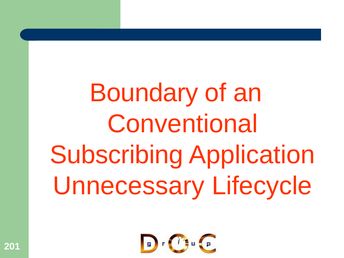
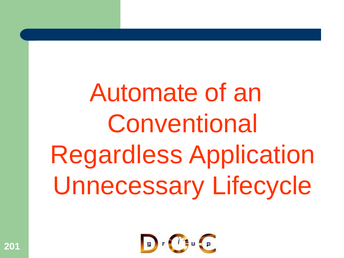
Boundary: Boundary -> Automate (144, 93)
Subscribing: Subscribing -> Regardless (116, 155)
